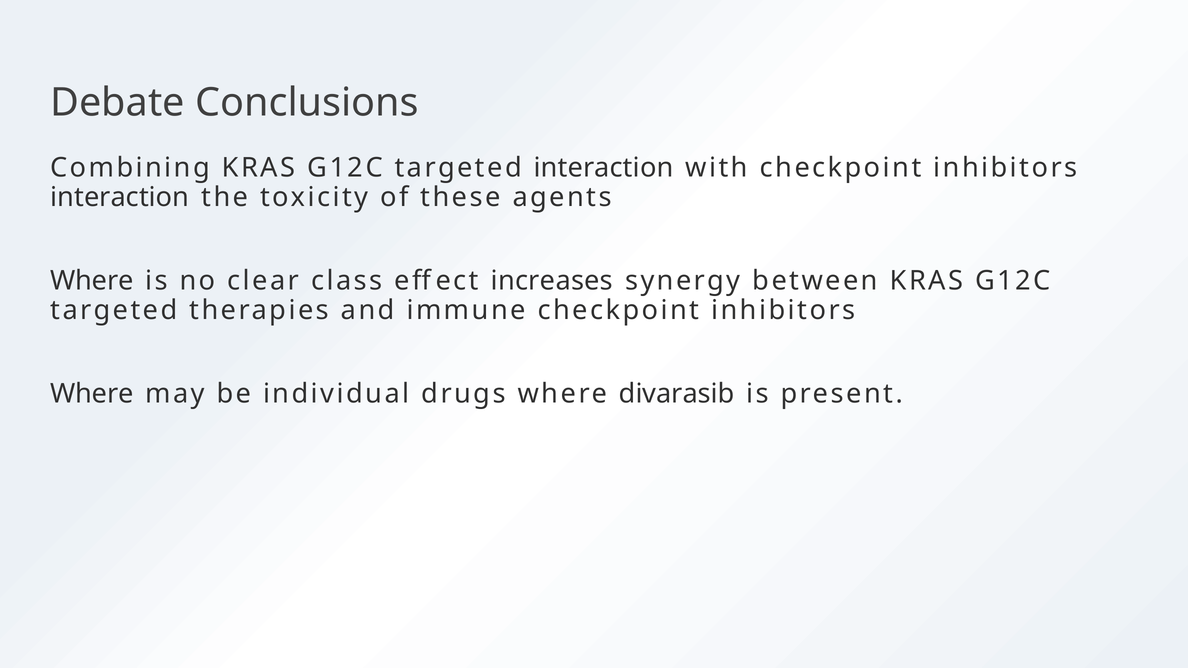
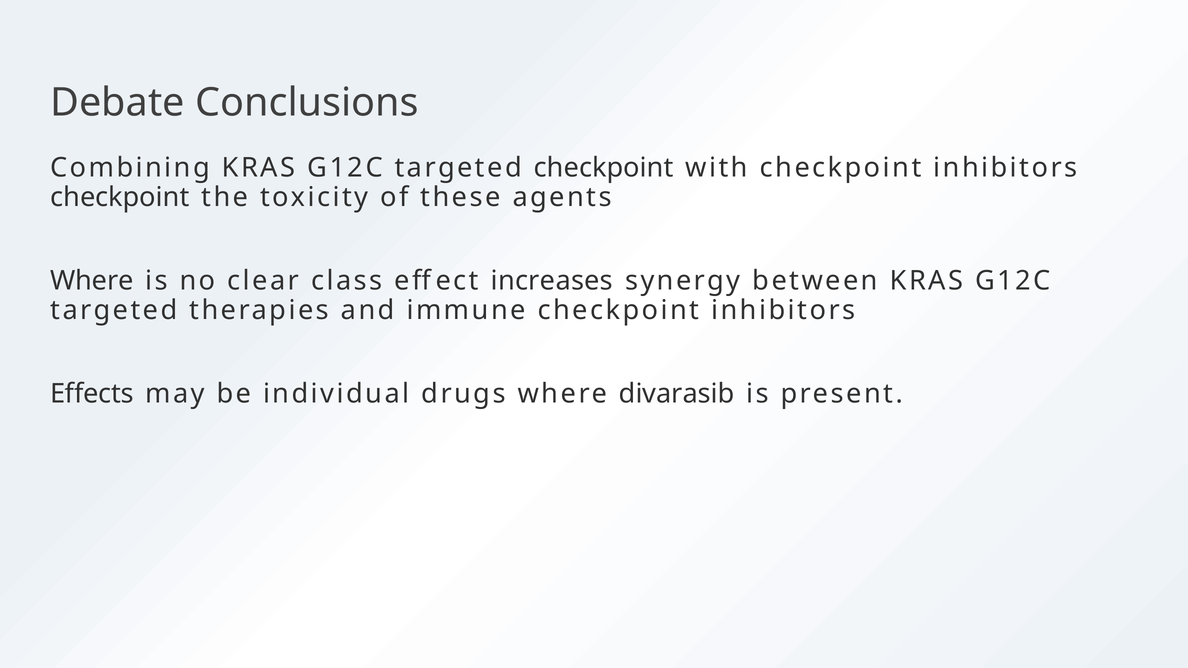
targeted interaction: interaction -> checkpoint (604, 168)
interaction: interaction -> checkpoint (120, 197)
Where: Where -> Effects (92, 394)
